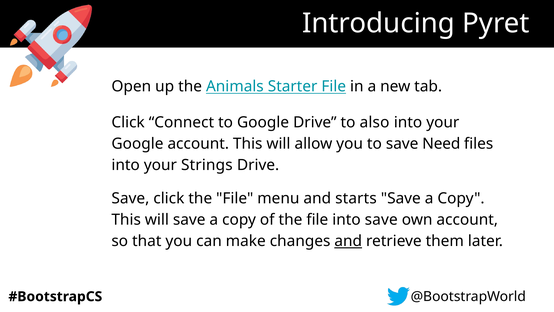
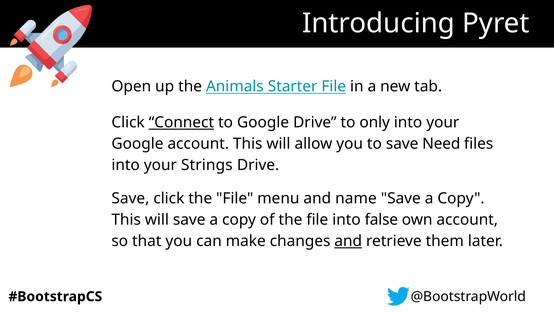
Connect underline: none -> present (181, 122)
also: also -> only (375, 122)
starts: starts -> name (356, 198)
into save: save -> false (381, 220)
